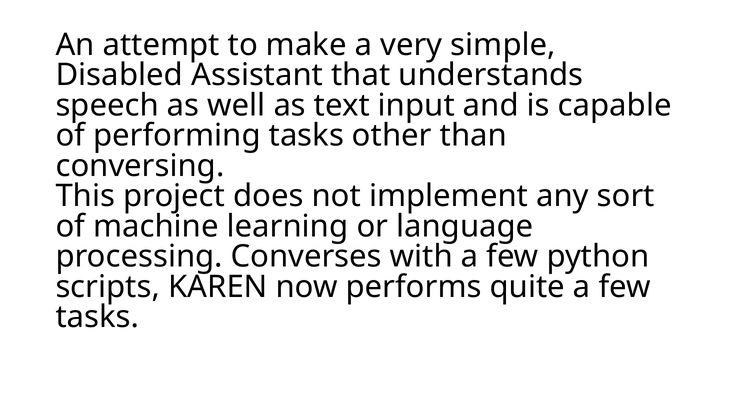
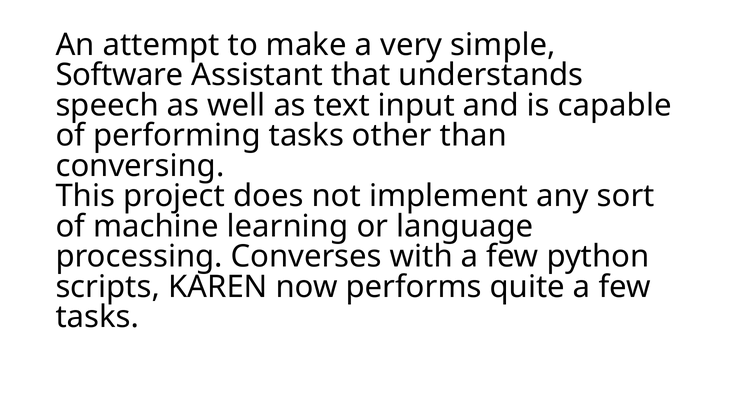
Disabled: Disabled -> Software (120, 75)
